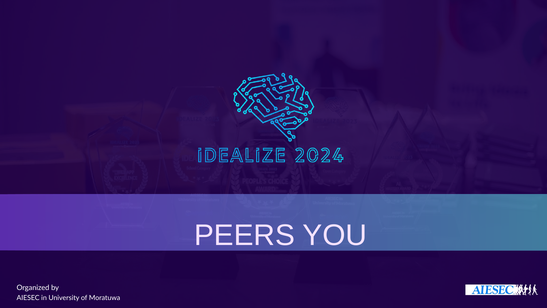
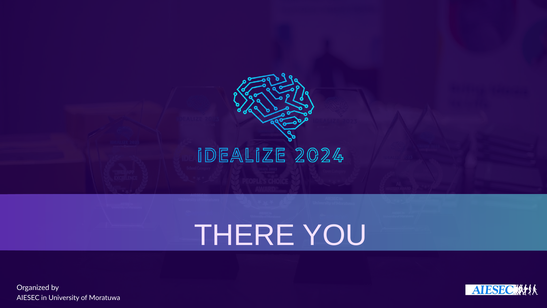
PEERS: PEERS -> THERE (244, 235)
